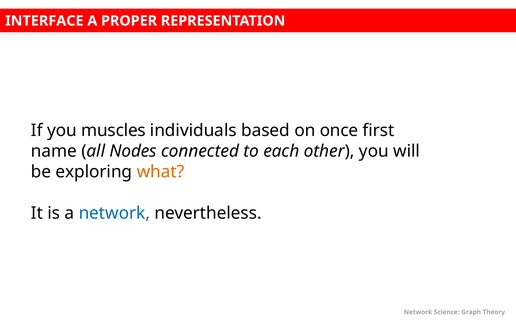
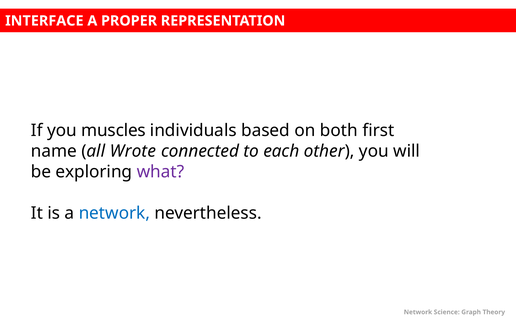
once: once -> both (339, 130)
Nodes: Nodes -> Wrote (133, 151)
what colour: orange -> purple (160, 171)
